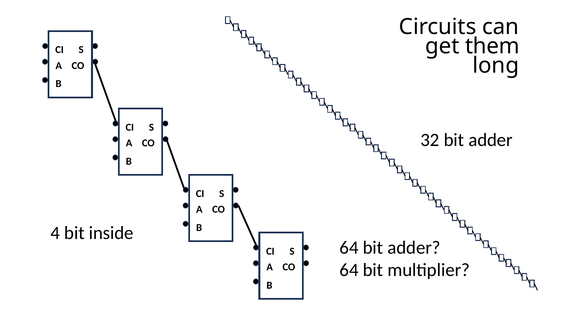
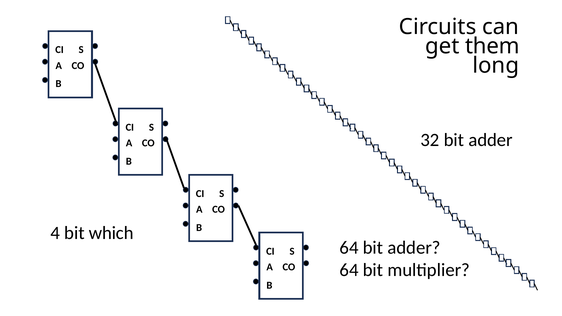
inside: inside -> which (111, 233)
